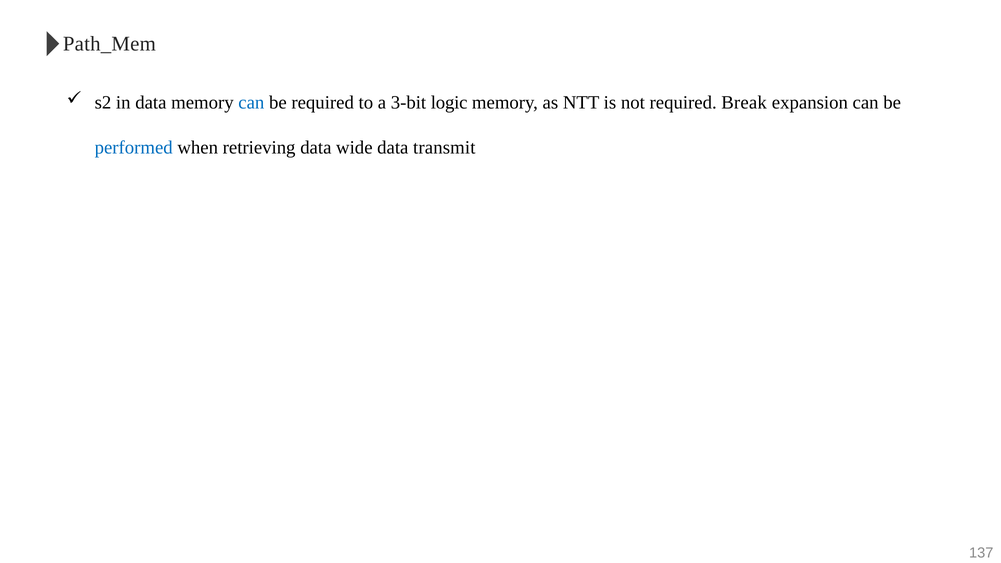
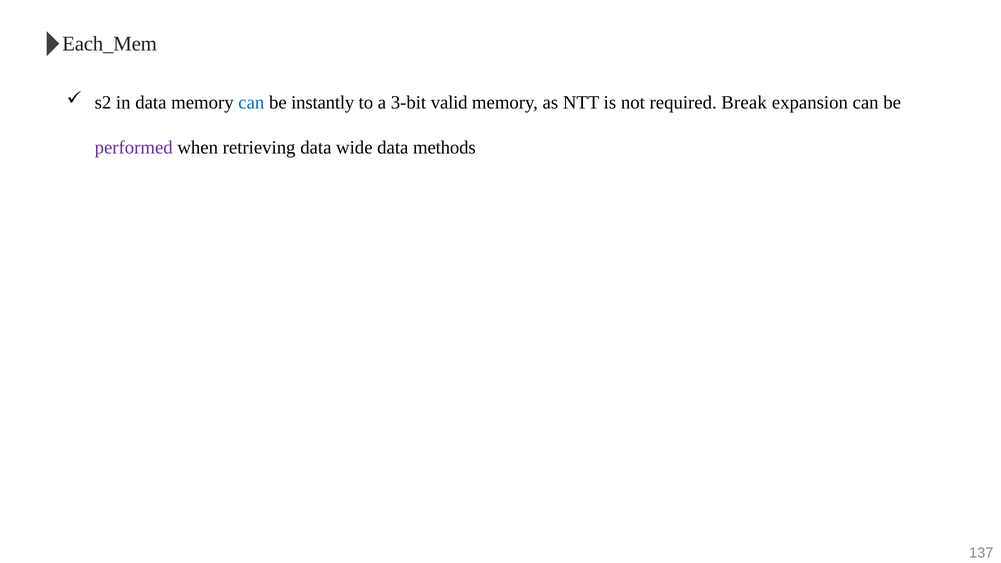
Path_Mem: Path_Mem -> Each_Mem (110, 44)
be required: required -> instantly (323, 103)
logic: logic -> valid (449, 103)
performed colour: blue -> purple (134, 148)
transmit: transmit -> methods (444, 148)
